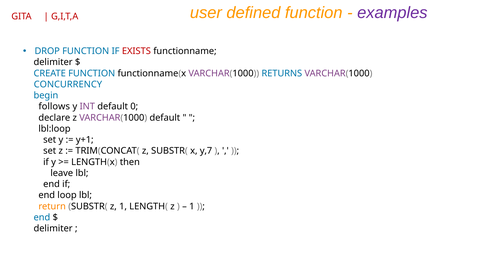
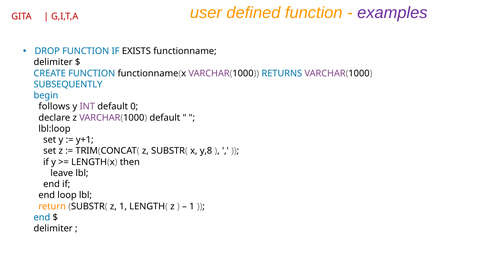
EXISTS colour: red -> black (136, 51)
CONCURRENCY: CONCURRENCY -> SUBSEQUENTLY (68, 85)
y,7: y,7 -> y,8 (206, 151)
